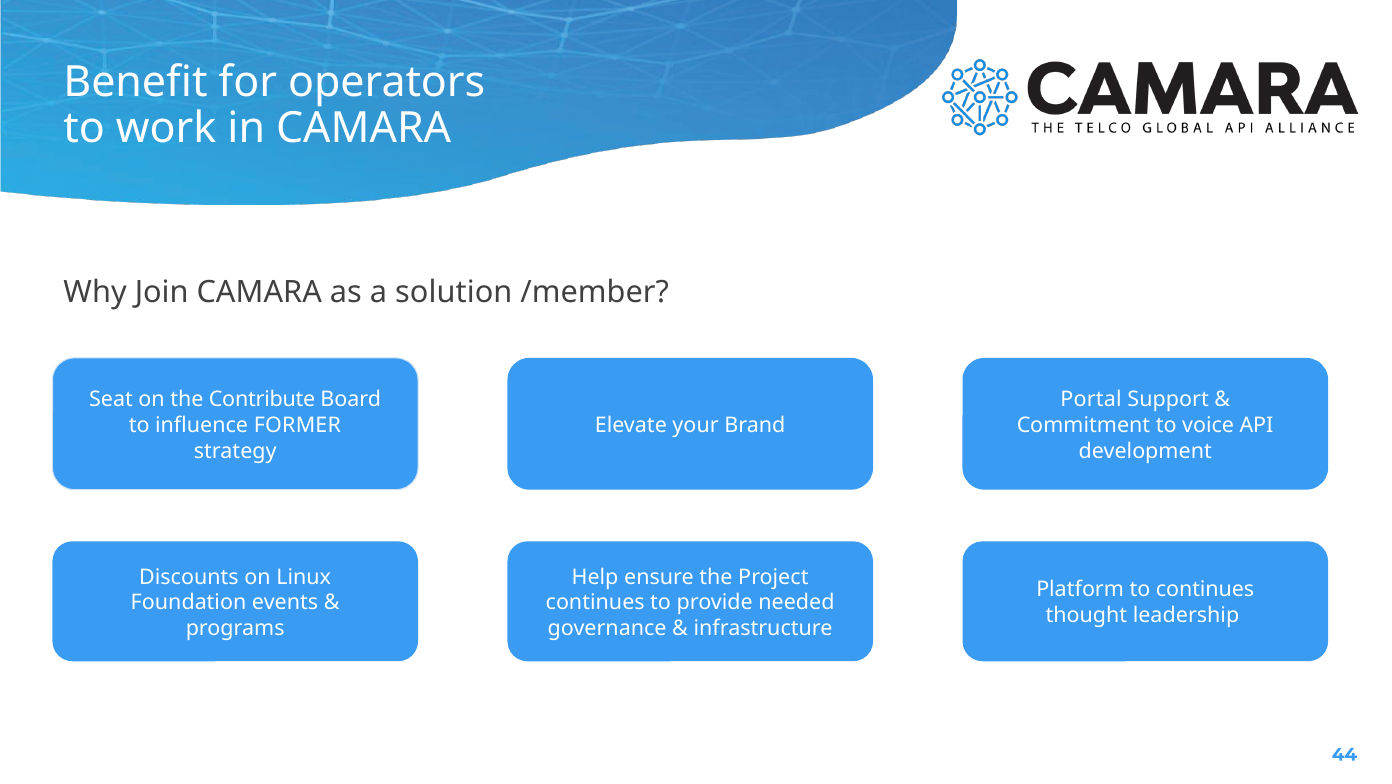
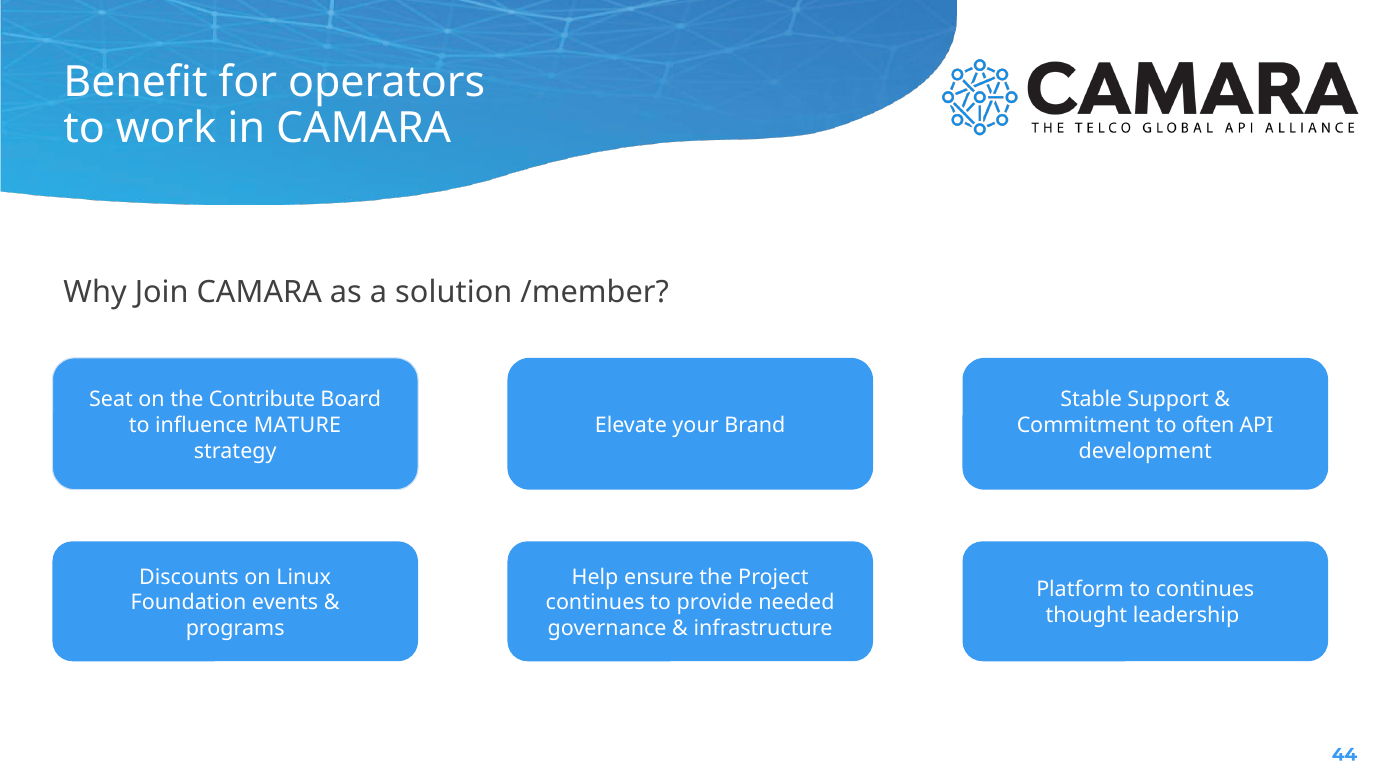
Portal: Portal -> Stable (1091, 399)
FORMER: FORMER -> MATURE (297, 425)
voice: voice -> often (1208, 425)
